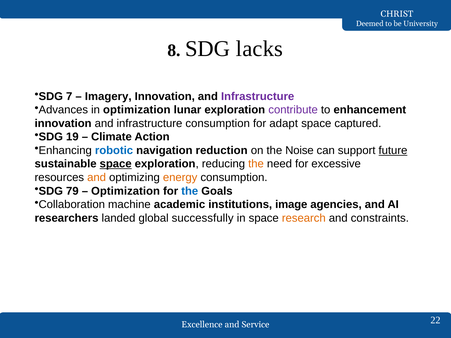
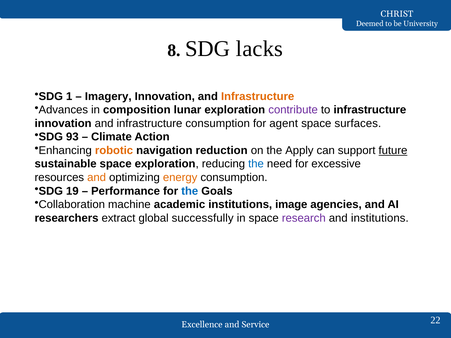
7: 7 -> 1 (69, 96)
Infrastructure colour: purple -> orange (258, 96)
in optimization: optimization -> composition (137, 110)
to enhancement: enhancement -> infrastructure (370, 110)
adapt: adapt -> agent (284, 123)
captured: captured -> surfaces (358, 123)
19: 19 -> 93 (72, 137)
robotic colour: blue -> orange (114, 151)
Noise: Noise -> Apply (299, 151)
space underline: present -> none (116, 164)
the colour: orange -> blue (256, 164)
79: 79 -> 19 (72, 191)
Optimization: Optimization -> Performance (126, 191)
landed: landed -> extract (118, 218)
research colour: orange -> purple (304, 218)
and constraints: constraints -> institutions (380, 218)
